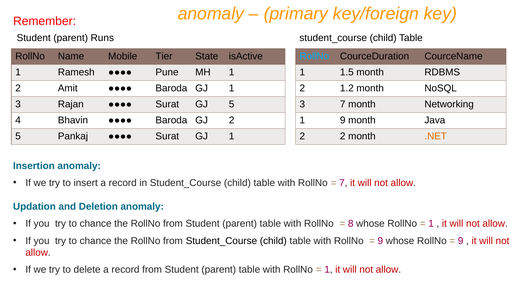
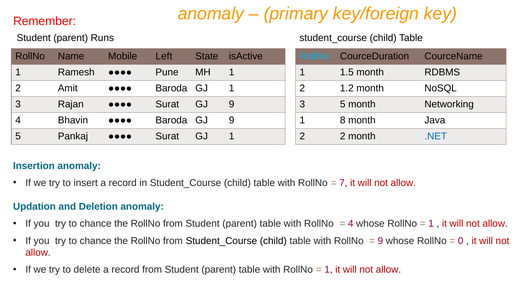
Tier: Tier -> Left (164, 56)
Surat GJ 5: 5 -> 9 (232, 104)
3 7: 7 -> 5 (343, 104)
Baroda GJ 2: 2 -> 9 (232, 120)
1 9: 9 -> 8 (343, 120)
.NET colour: orange -> blue (436, 136)
8: 8 -> 4 (351, 224)
9: 9 -> 0 (461, 241)
